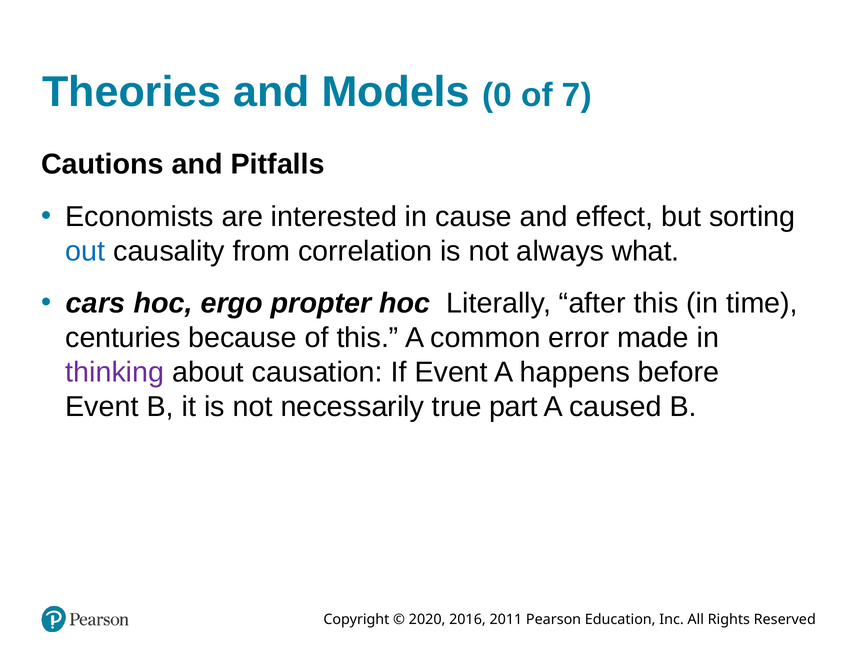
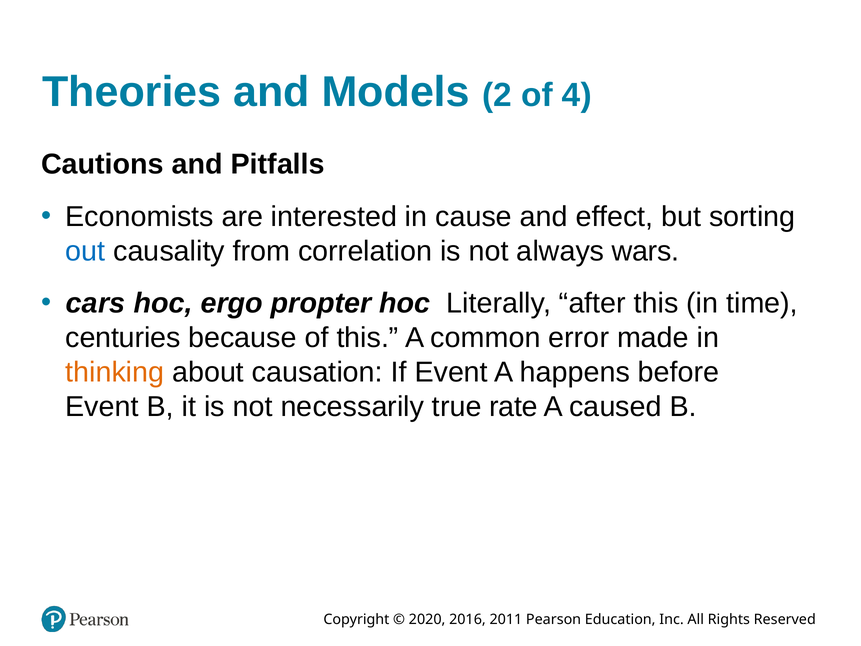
0: 0 -> 2 (497, 95)
7: 7 -> 4 (577, 95)
what: what -> wars (646, 251)
thinking colour: purple -> orange (115, 372)
part: part -> rate (513, 407)
